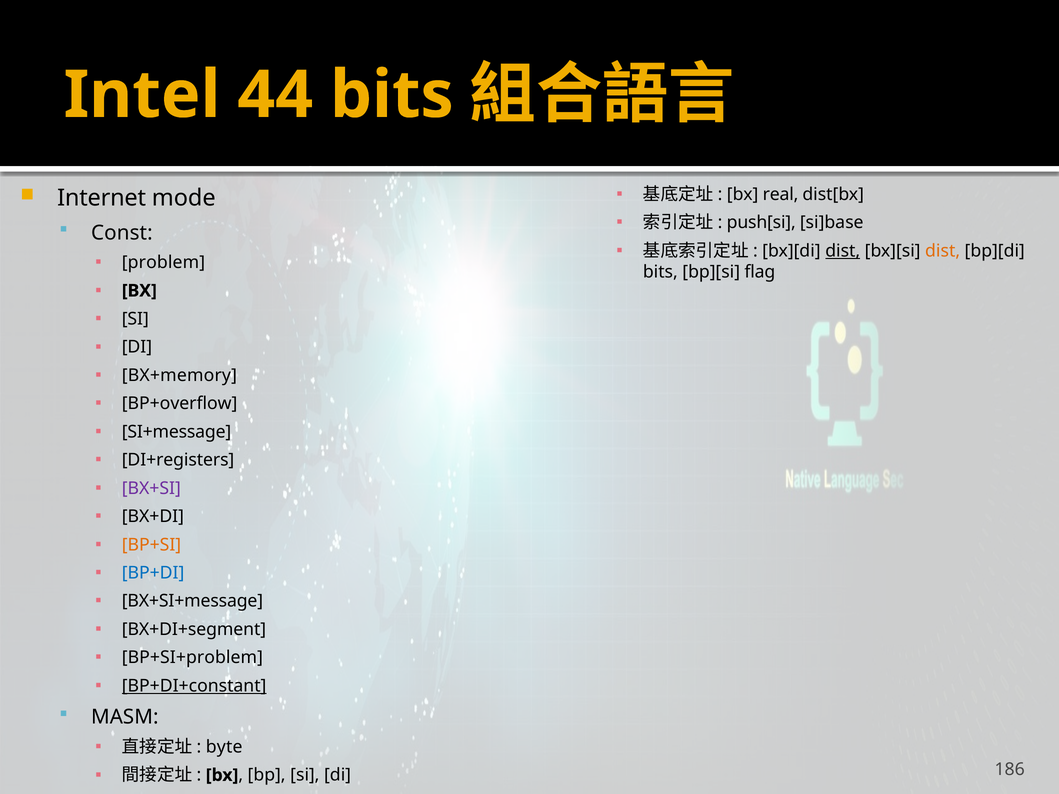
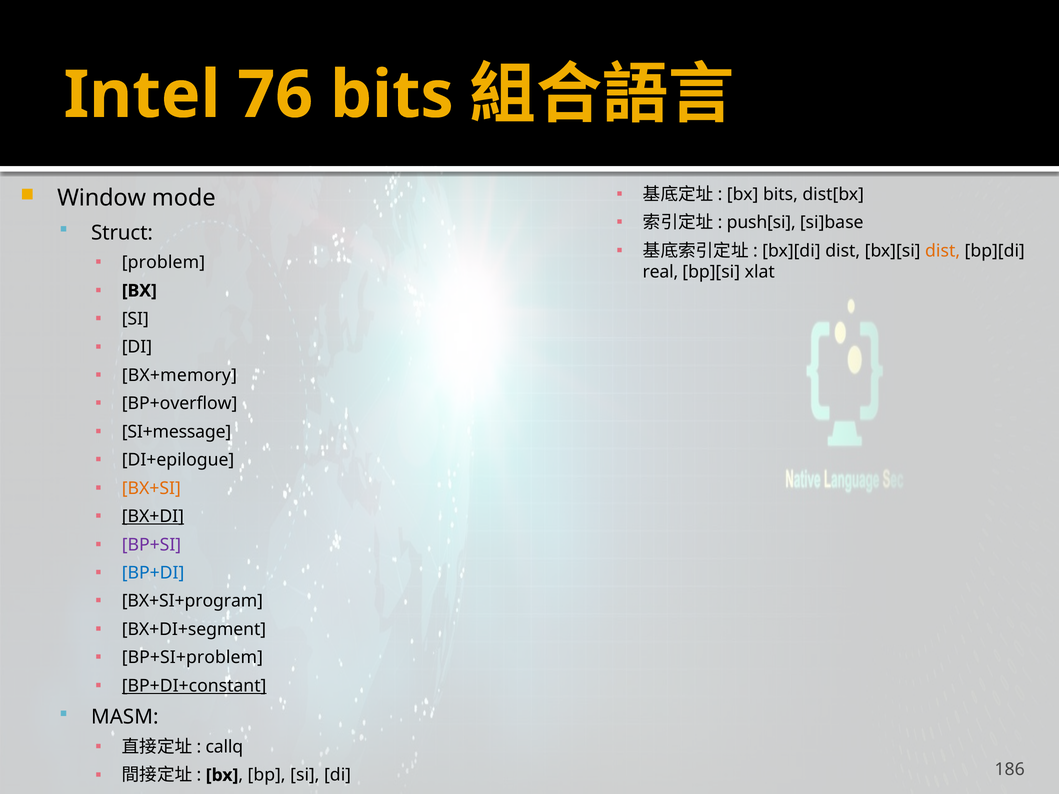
44: 44 -> 76 (275, 95)
bx real: real -> bits (780, 194)
Internet: Internet -> Window (102, 198)
Const: Const -> Struct (122, 233)
dist underline: present -> none (843, 251)
bits: bits -> real (660, 272)
flag: flag -> xlat (760, 272)
DI+registers: DI+registers -> DI+epilogue (178, 460)
BX+SI colour: purple -> orange (151, 488)
BX+DI underline: none -> present (153, 517)
BP+SI colour: orange -> purple (151, 545)
BX+SI+message: BX+SI+message -> BX+SI+program (192, 601)
byte: byte -> callq (224, 747)
